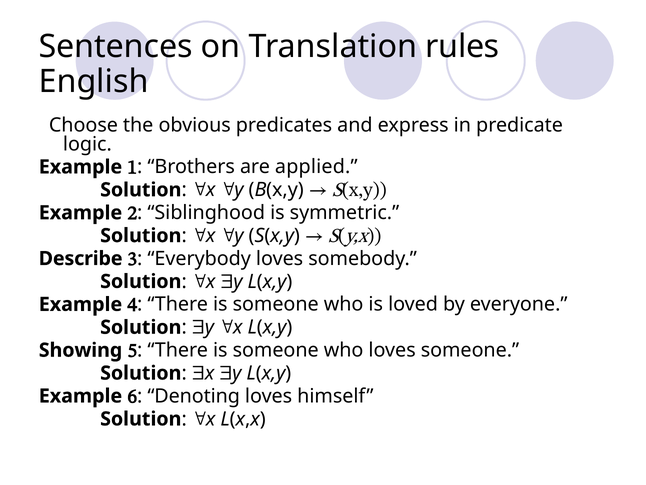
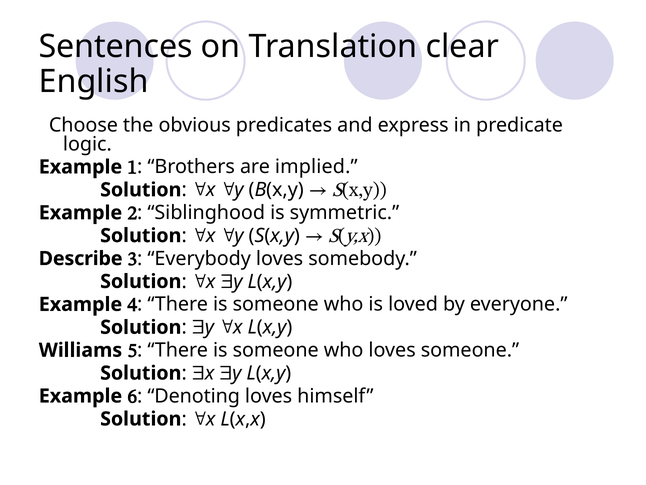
rules: rules -> clear (462, 47)
applied: applied -> implied (316, 167)
Showing: Showing -> Williams (80, 350)
